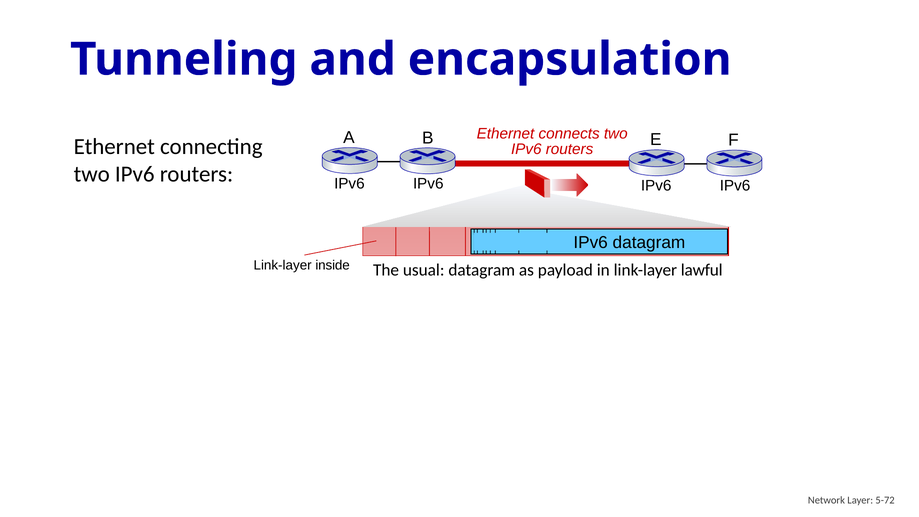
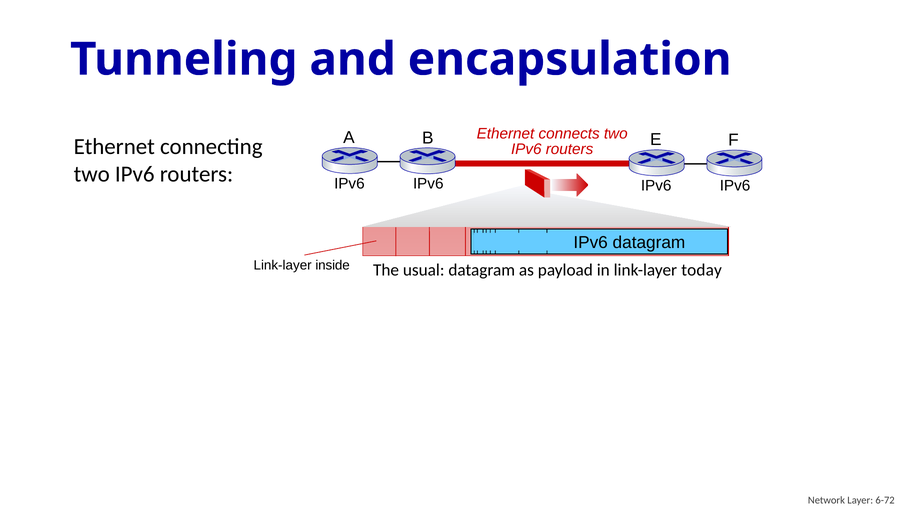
lawful: lawful -> today (702, 270)
5-72: 5-72 -> 6-72 (885, 500)
